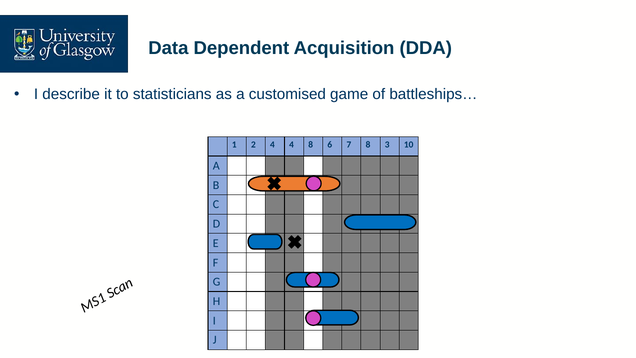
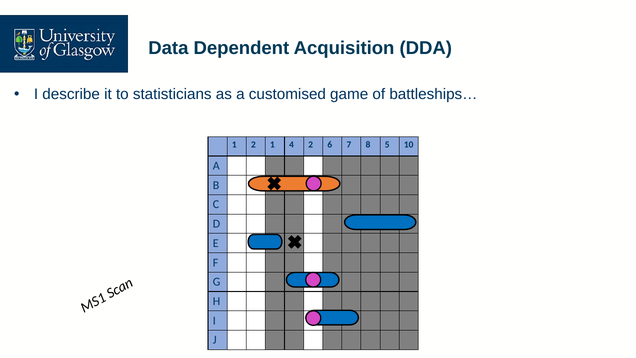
2 4: 4 -> 1 (272, 145)
4 8: 8 -> 2 (311, 145)
3: 3 -> 5 (387, 145)
